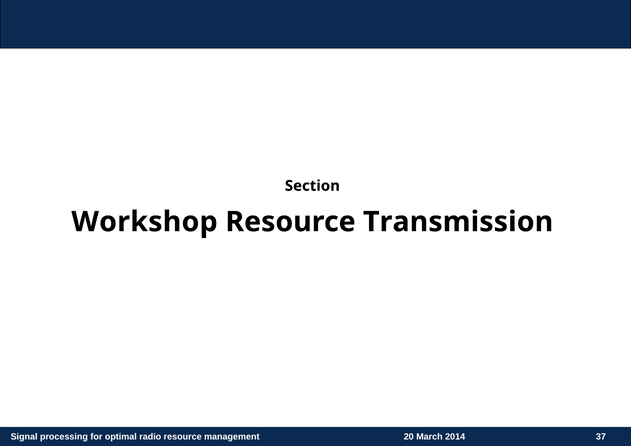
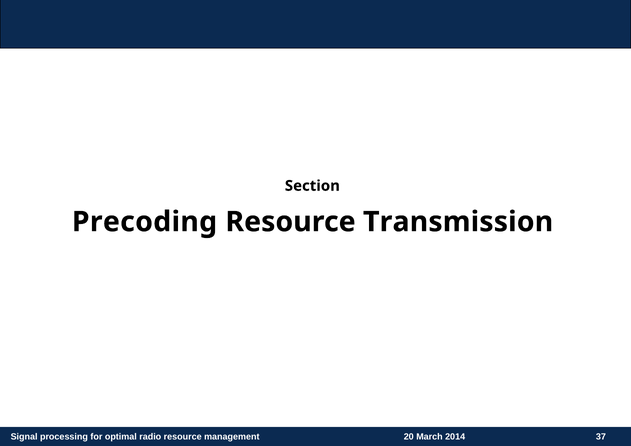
Workshop: Workshop -> Precoding (144, 222)
